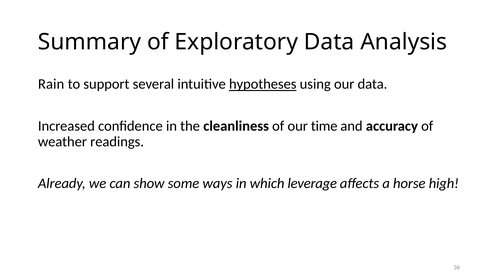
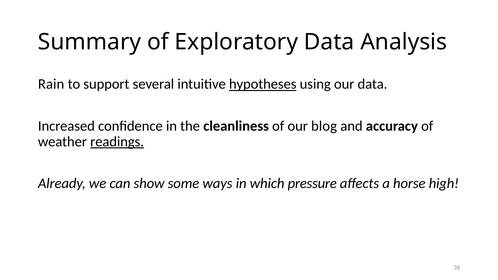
time: time -> blog (324, 126)
readings underline: none -> present (117, 142)
leverage: leverage -> pressure (312, 183)
